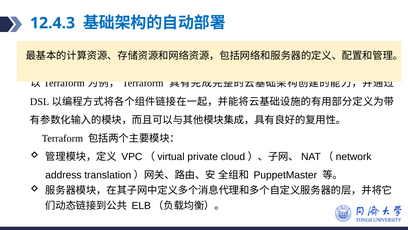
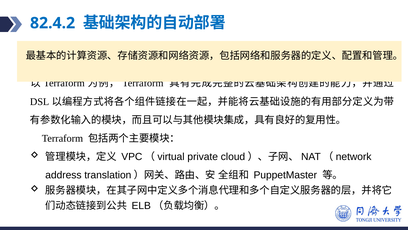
12.4.3: 12.4.3 -> 82.4.2 (53, 23)
